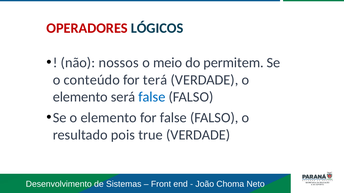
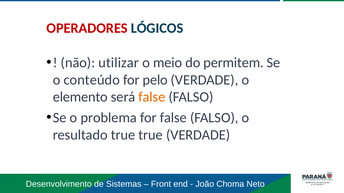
nossos: nossos -> utilizar (119, 63)
terá: terá -> pelo (155, 80)
false colour: blue -> orange (152, 97)
Se o elemento: elemento -> problema (109, 118)
resultado pois: pois -> true (123, 135)
